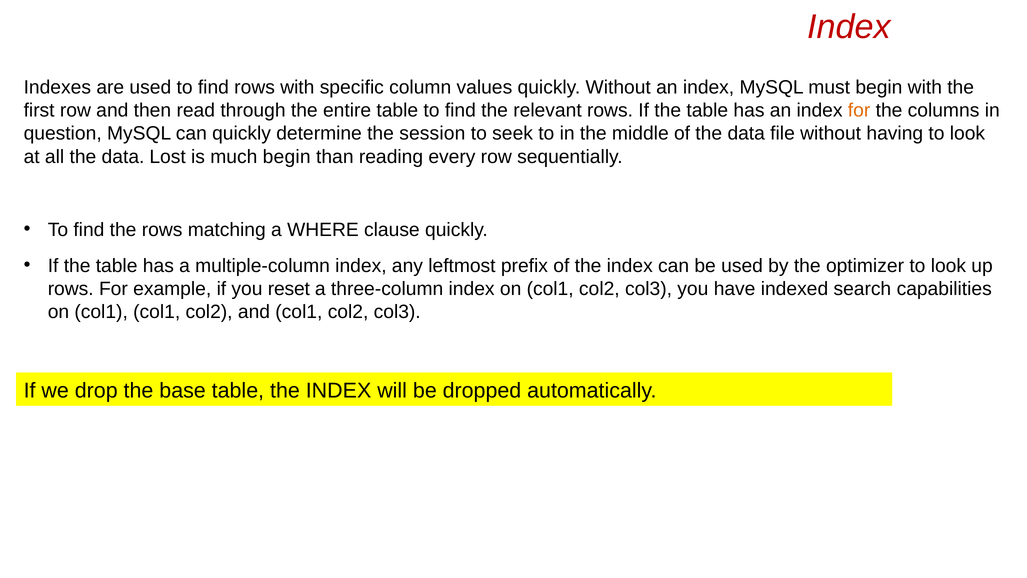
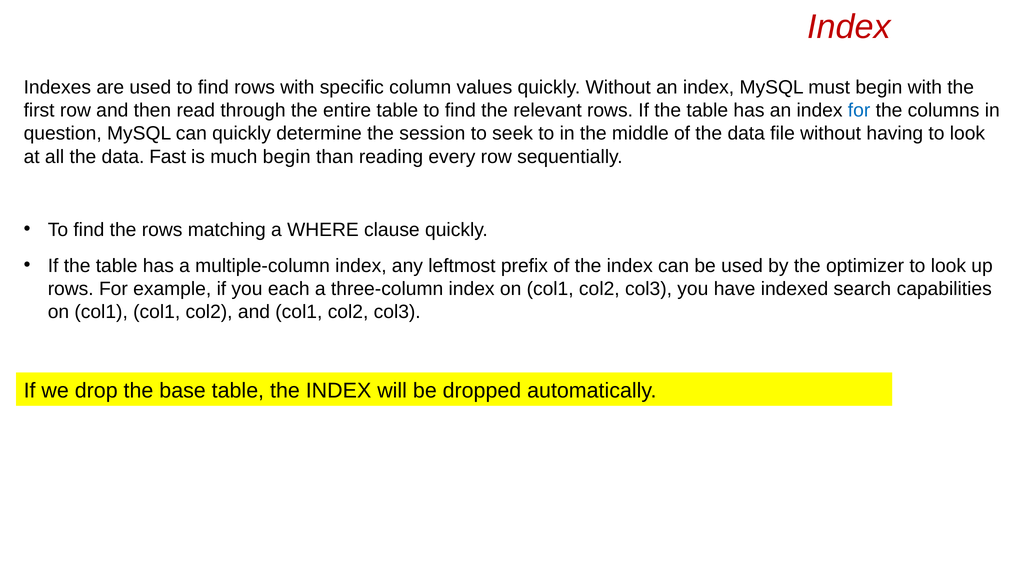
for colour: orange -> blue (859, 110)
Lost: Lost -> Fast (168, 157)
reset: reset -> each (289, 289)
